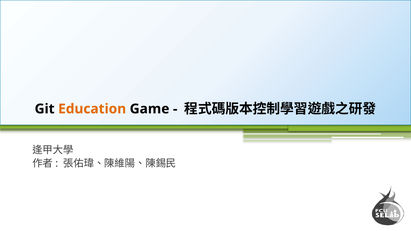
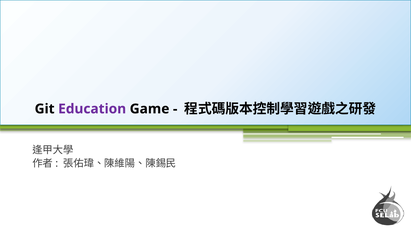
Education colour: orange -> purple (92, 109)
